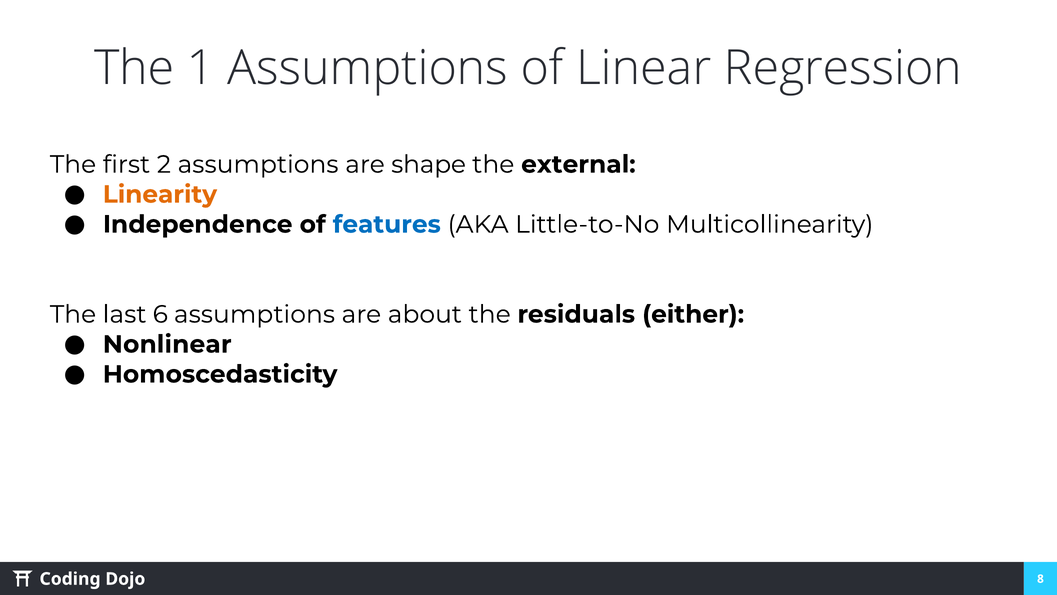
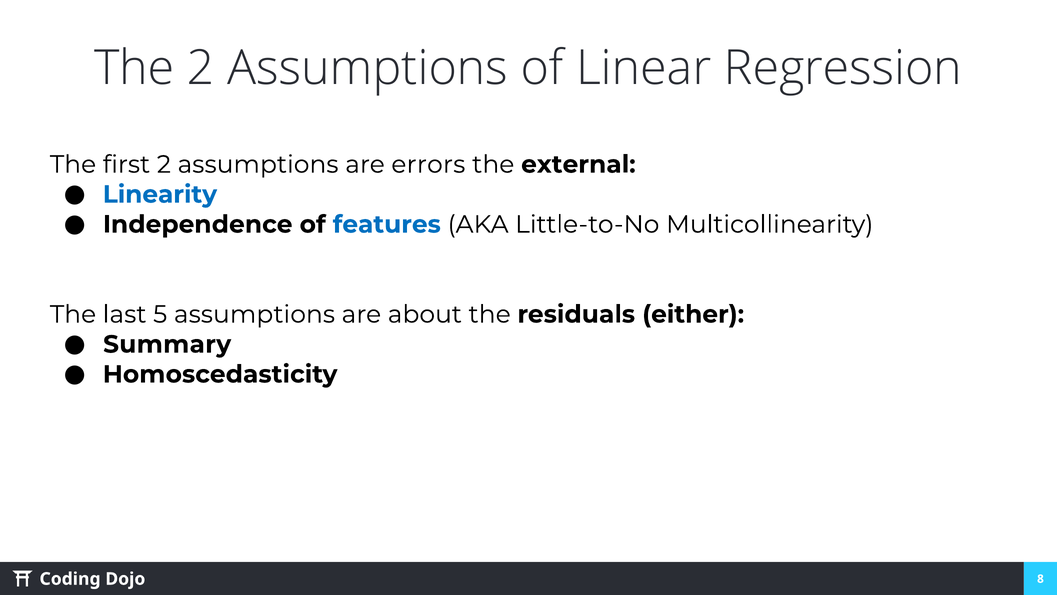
The 1: 1 -> 2 (201, 68)
shape: shape -> errors (428, 164)
Linearity colour: orange -> blue (160, 194)
6: 6 -> 5 (160, 314)
Nonlinear: Nonlinear -> Summary (167, 344)
